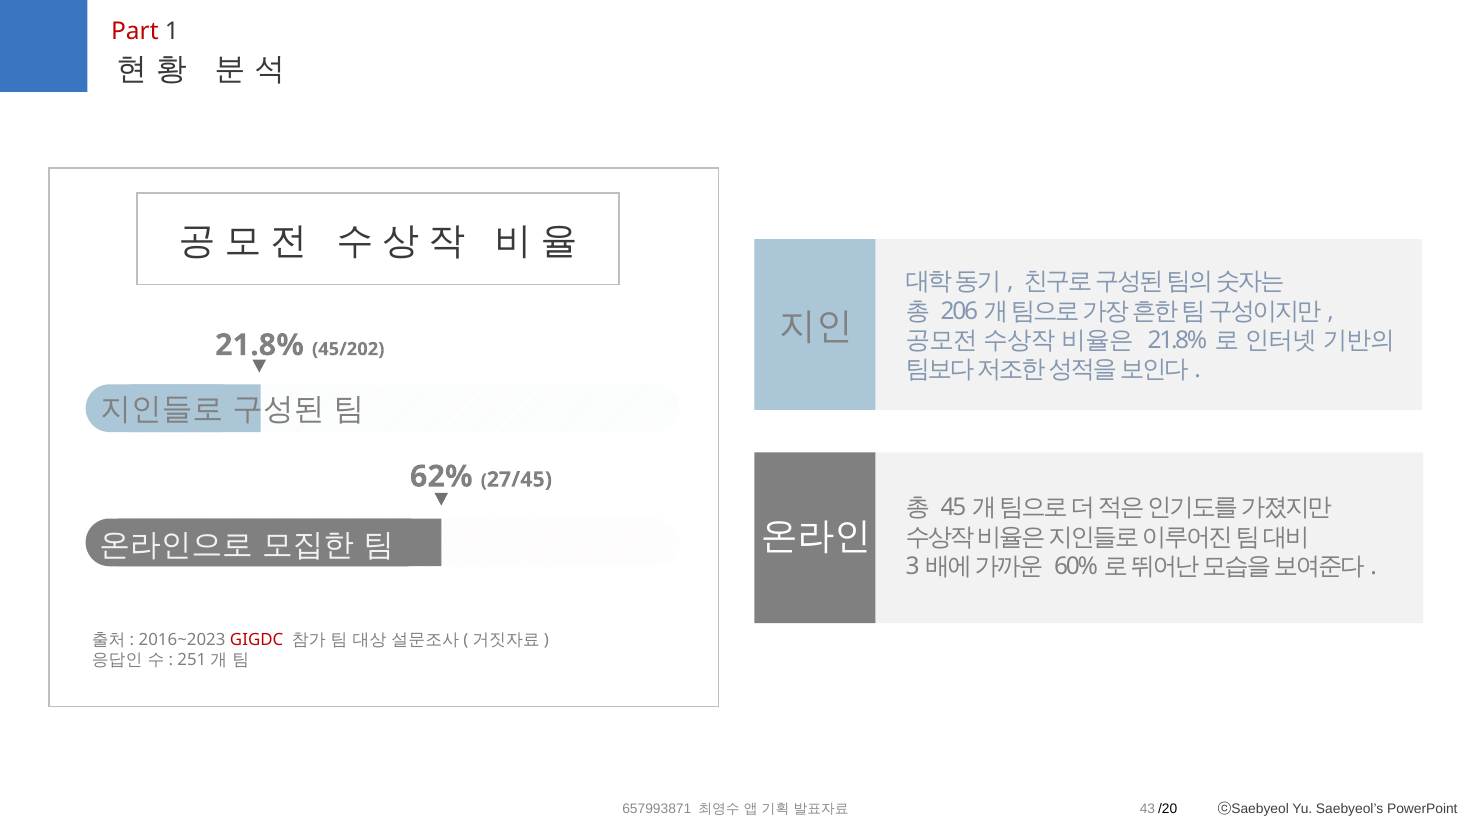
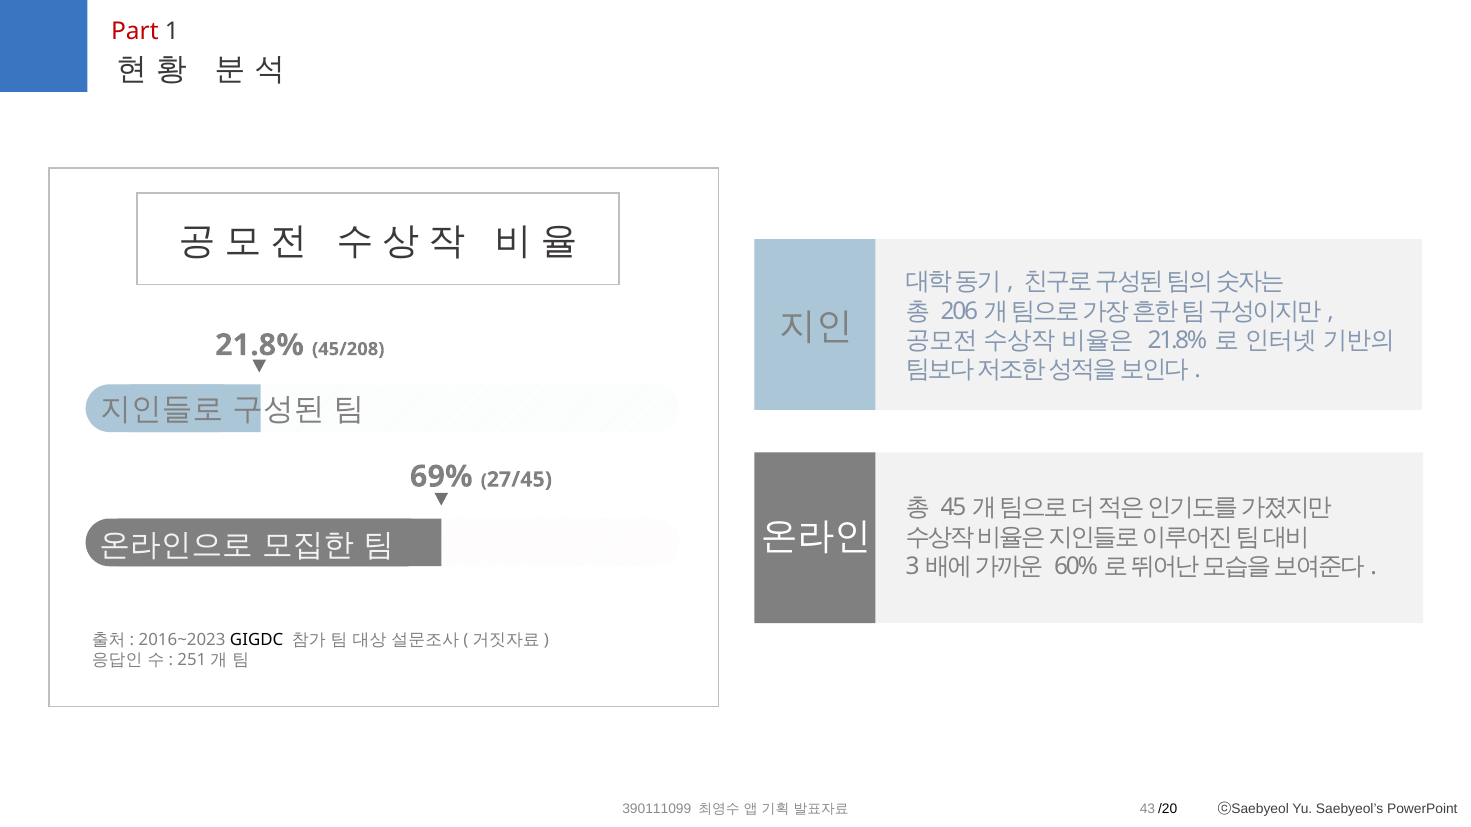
45/202: 45/202 -> 45/208 (348, 349)
62%: 62% -> 69% (441, 477)
GIGDC colour: red -> black (257, 640)
657993871: 657993871 -> 390111099 (657, 810)
